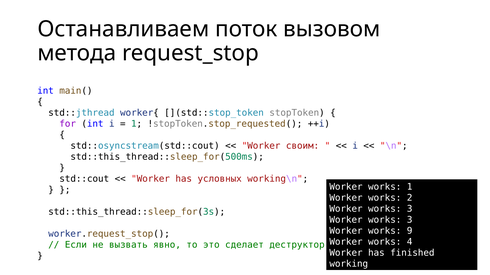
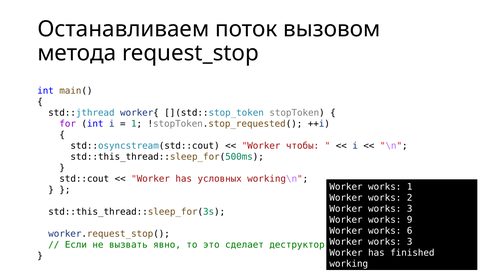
своим: своим -> чтобы (303, 146)
3: 3 -> 9 (410, 220)
9: 9 -> 6 (410, 231)
4: 4 -> 3 (410, 242)
